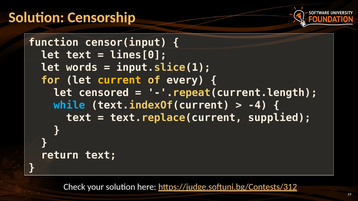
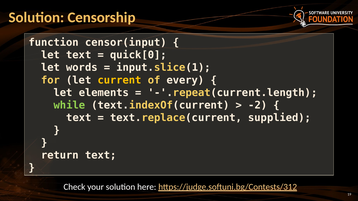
lines[0: lines[0 -> quick[0 (138, 55)
censored: censored -> elements (104, 93)
while colour: light blue -> light green (69, 105)
-4: -4 -> -2 (258, 105)
